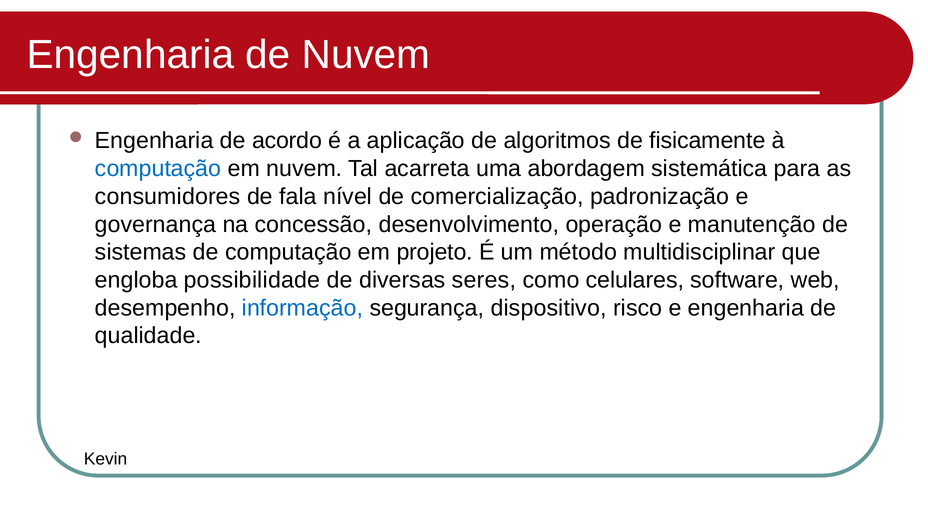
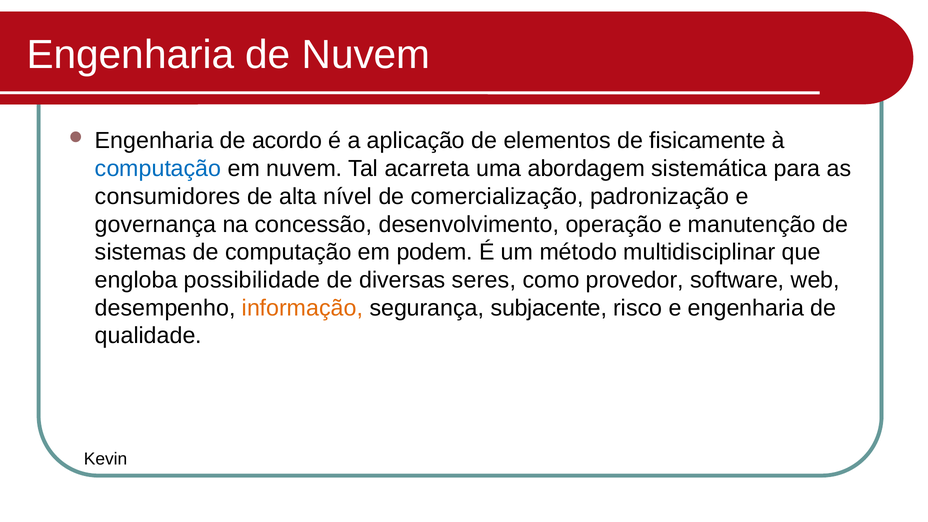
algoritmos: algoritmos -> elementos (557, 141)
fala: fala -> alta (298, 197)
projeto: projeto -> podem (435, 252)
celulares: celulares -> provedor (635, 280)
informação colour: blue -> orange (302, 308)
dispositivo: dispositivo -> subjacente (549, 308)
